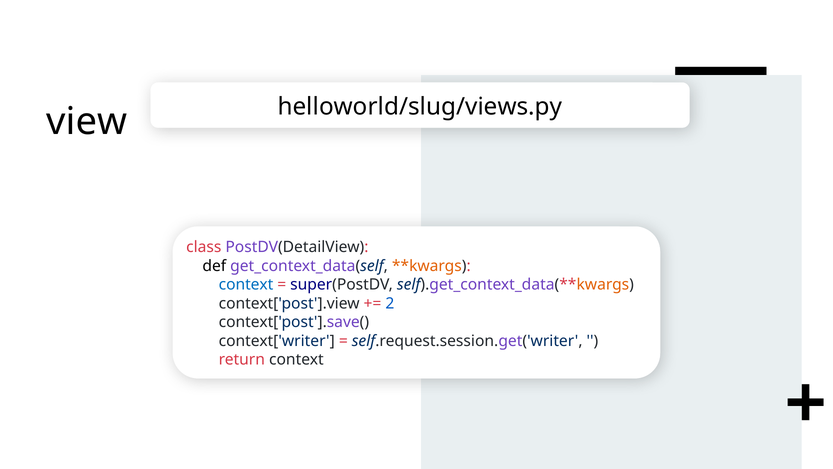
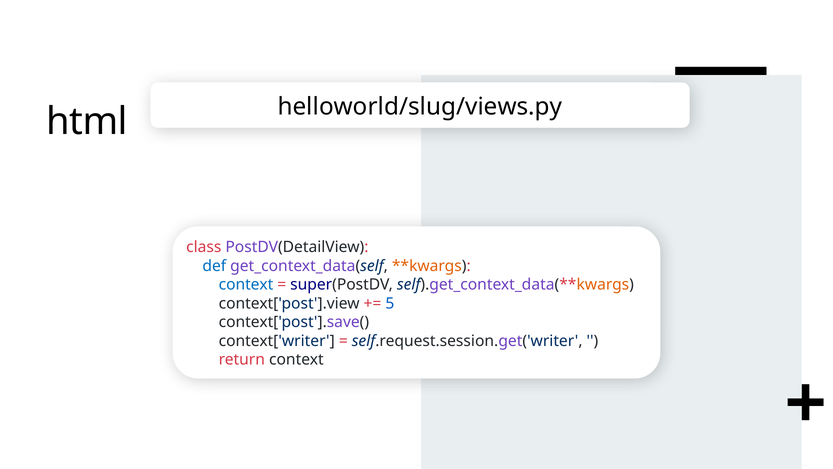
view: view -> html (87, 122)
def colour: black -> blue (214, 266)
2: 2 -> 5 (390, 303)
